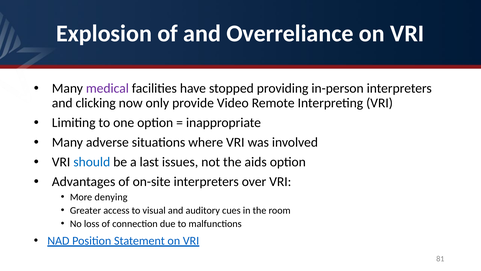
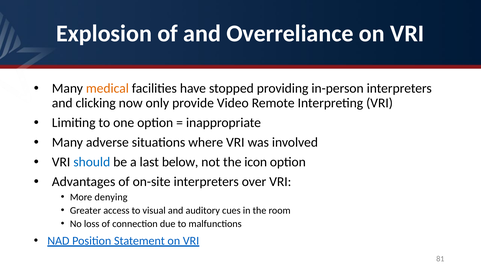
medical colour: purple -> orange (107, 88)
issues: issues -> below (180, 162)
aids: aids -> icon (256, 162)
